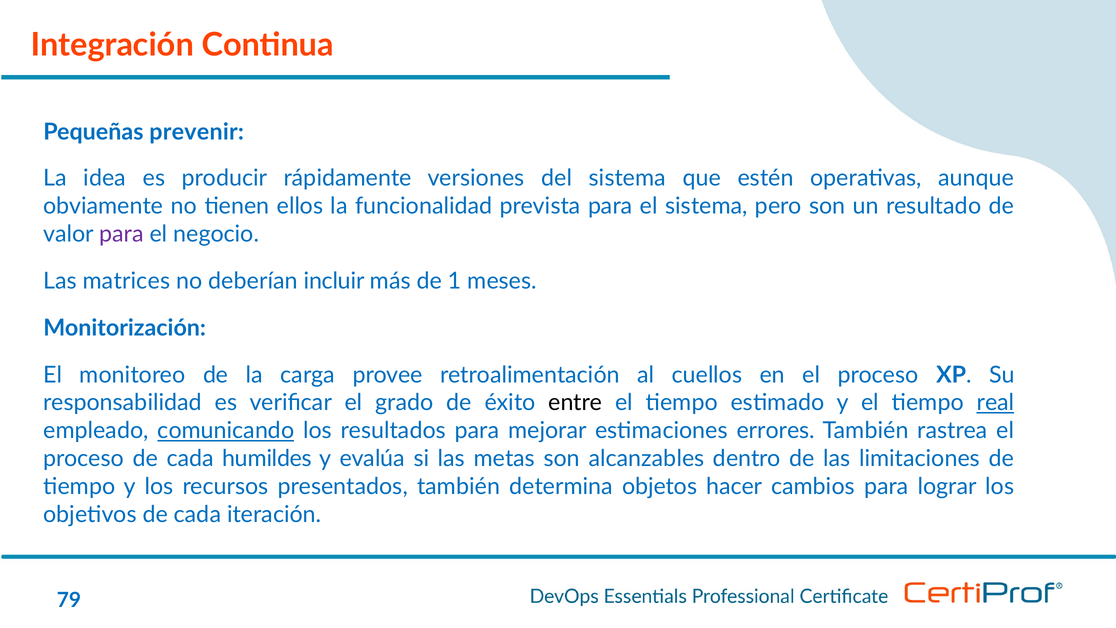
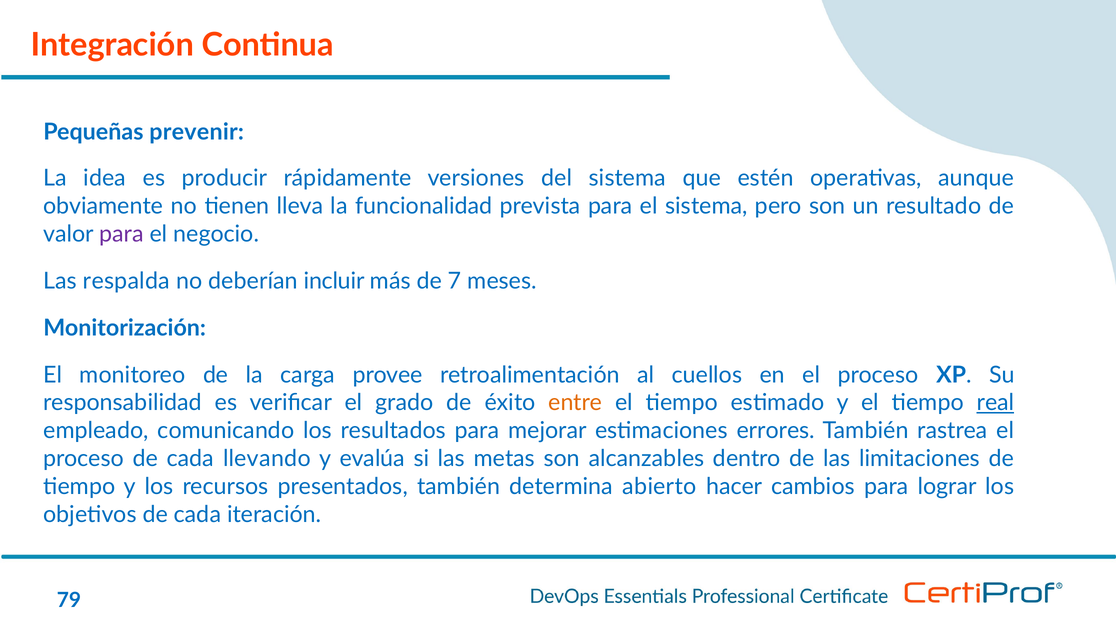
ellos: ellos -> lleva (300, 206)
matrices: matrices -> respalda (126, 281)
1: 1 -> 7 (455, 281)
entre colour: black -> orange (575, 403)
comunicando underline: present -> none (226, 431)
humildes: humildes -> llevando (267, 458)
objetos: objetos -> abierto (659, 486)
